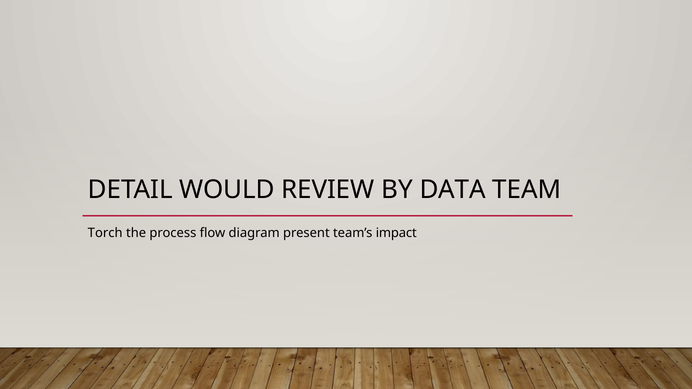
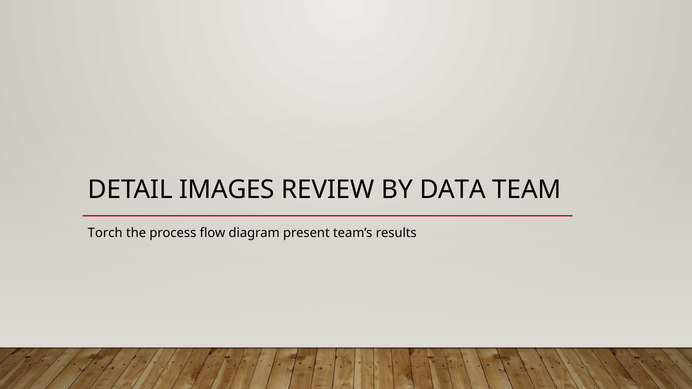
WOULD: WOULD -> IMAGES (227, 190)
impact: impact -> results (396, 233)
